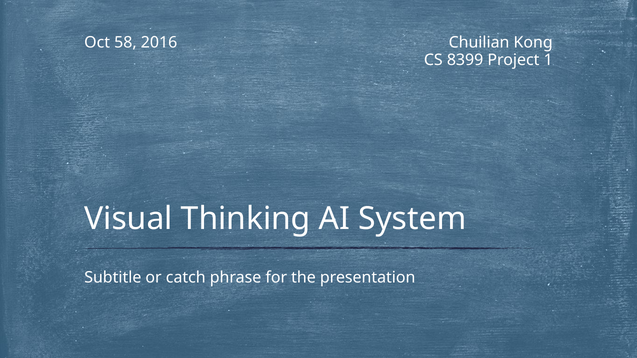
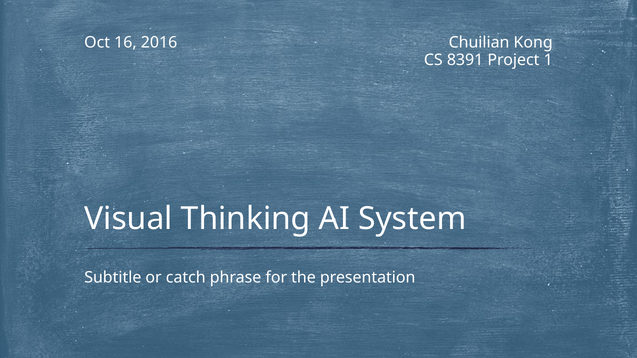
58: 58 -> 16 (125, 43)
8399: 8399 -> 8391 (465, 60)
